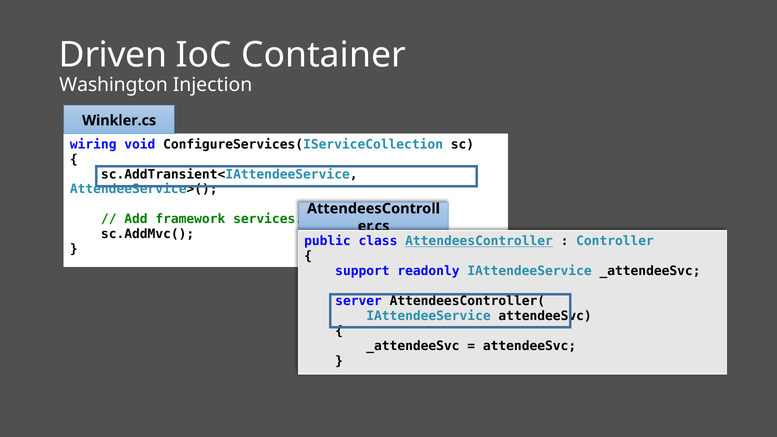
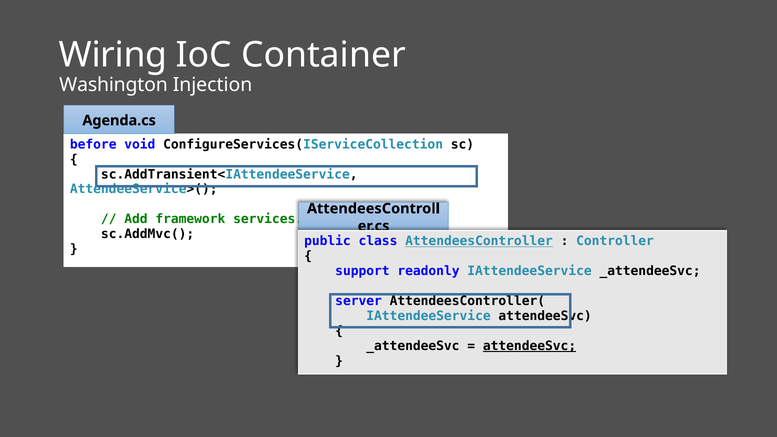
Driven: Driven -> Wiring (113, 55)
Winkler.cs: Winkler.cs -> Agenda.cs (119, 121)
wiring: wiring -> before (93, 144)
attendeeSvc underline: none -> present (530, 346)
